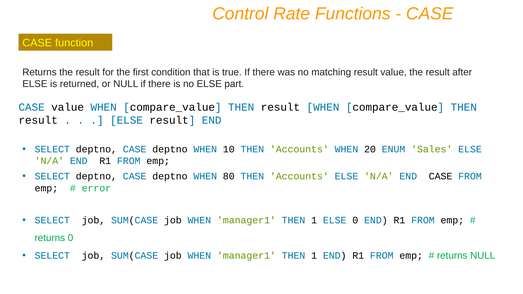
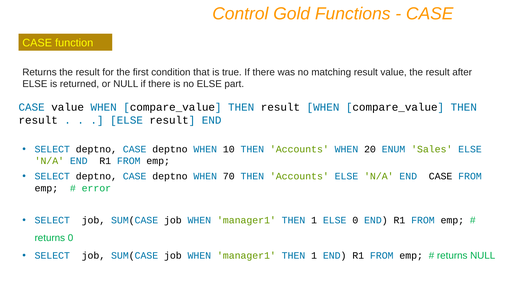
Rate: Rate -> Gold (292, 14)
80: 80 -> 70 (229, 176)
